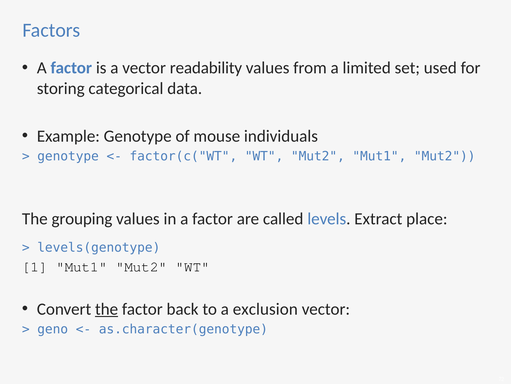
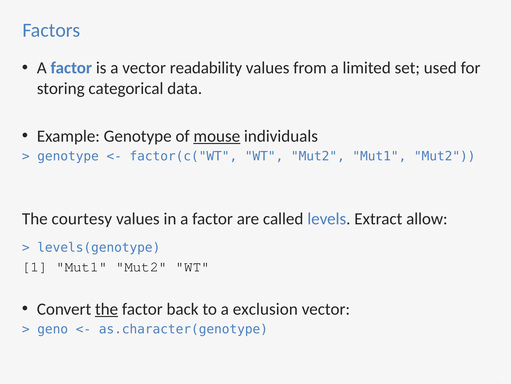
mouse underline: none -> present (217, 136)
grouping: grouping -> courtesy (82, 219)
place: place -> allow (427, 219)
